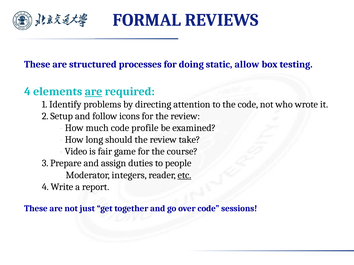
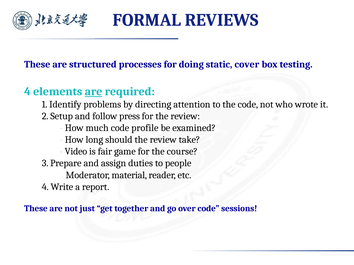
allow: allow -> cover (247, 64)
icons: icons -> press (130, 116)
integers: integers -> material (129, 175)
etc underline: present -> none (184, 175)
